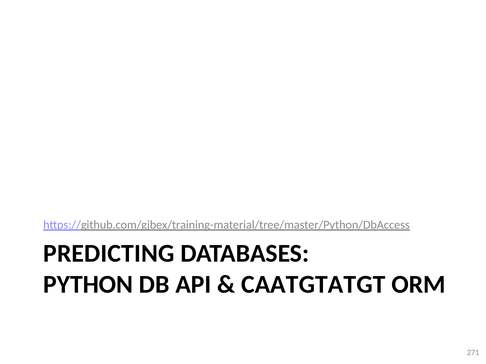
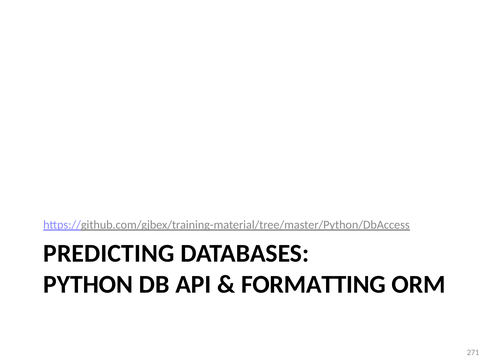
CAATGTATGT: CAATGTATGT -> FORMATTING (313, 285)
